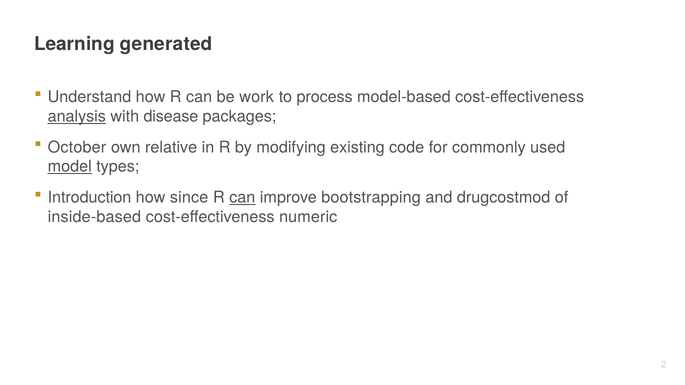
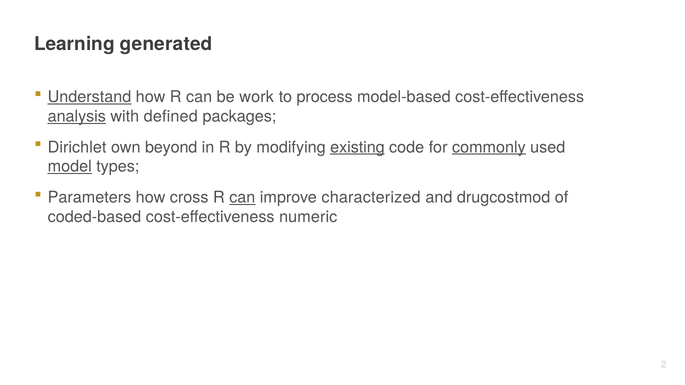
Understand underline: none -> present (89, 97)
disease: disease -> defined (171, 116)
October: October -> Dirichlet (77, 147)
relative: relative -> beyond (171, 147)
existing underline: none -> present (357, 147)
commonly underline: none -> present (489, 147)
Introduction: Introduction -> Parameters (89, 198)
since: since -> cross (189, 198)
bootstrapping: bootstrapping -> characterized (371, 198)
inside-based: inside-based -> coded-based (94, 217)
